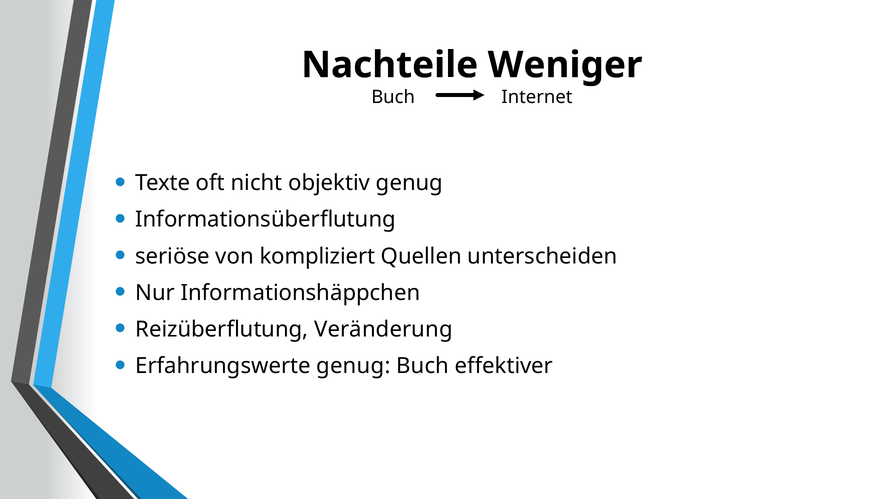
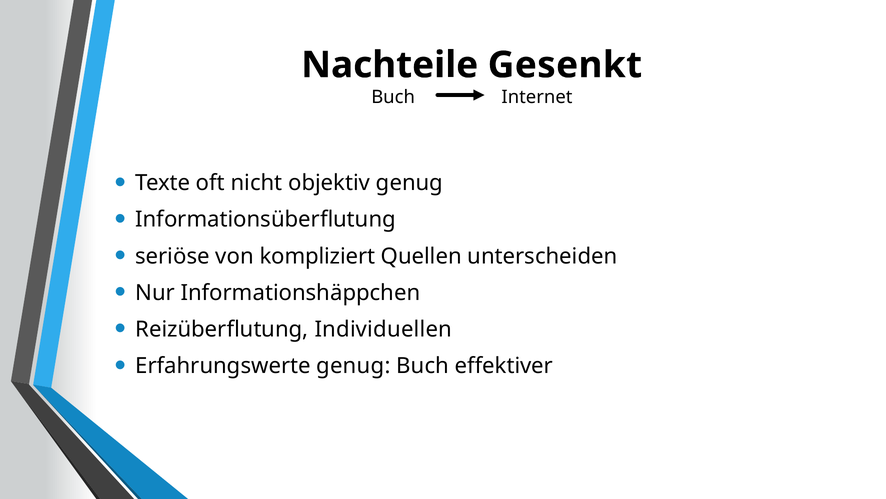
Weniger: Weniger -> Gesenkt (565, 65)
Veränderung: Veränderung -> Individuellen (383, 329)
